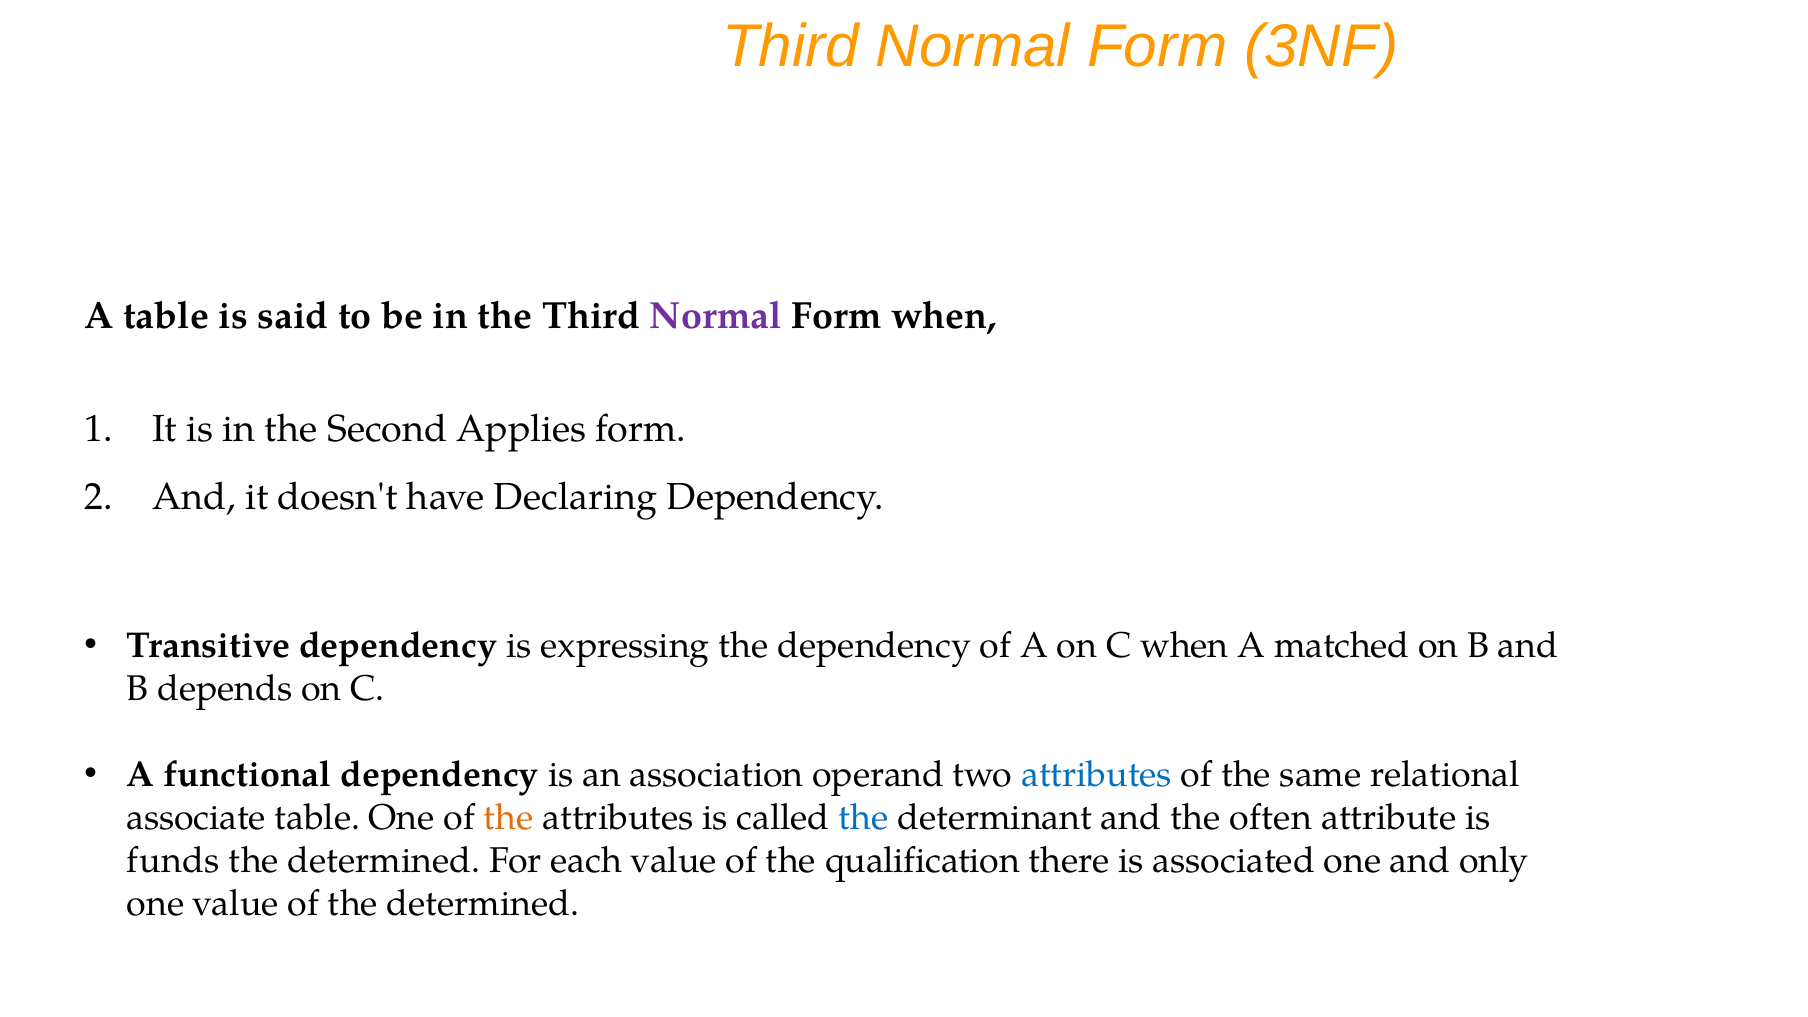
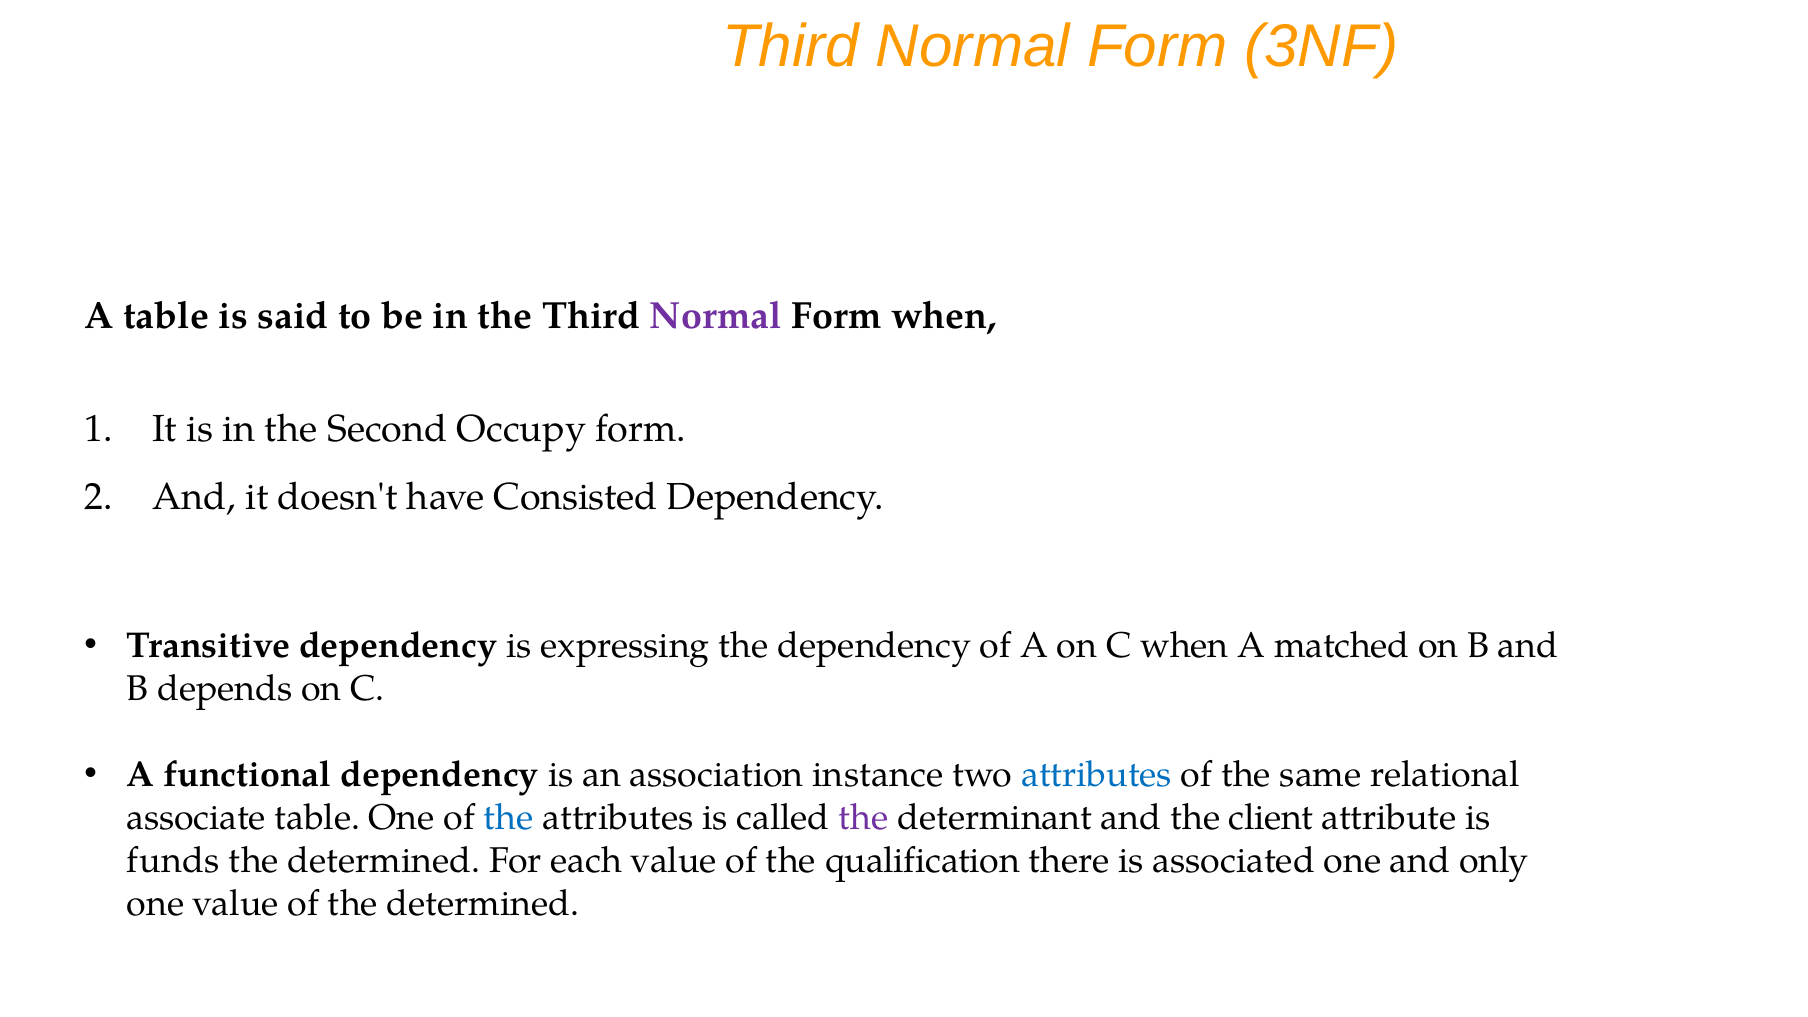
Applies: Applies -> Occupy (522, 429)
Declaring: Declaring -> Consisted (576, 497)
operand: operand -> instance (878, 775)
the colour: orange -> blue (509, 818)
the colour: blue -> purple (864, 818)
often: often -> client (1271, 818)
